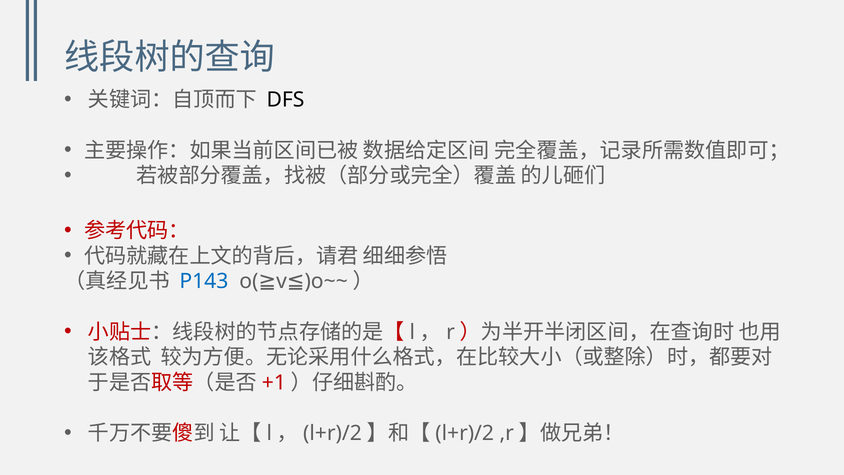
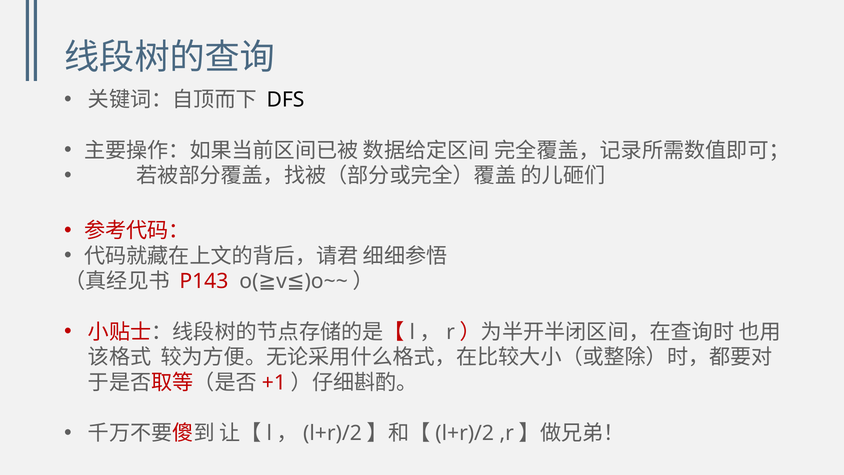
P143 colour: blue -> red (204, 281)
